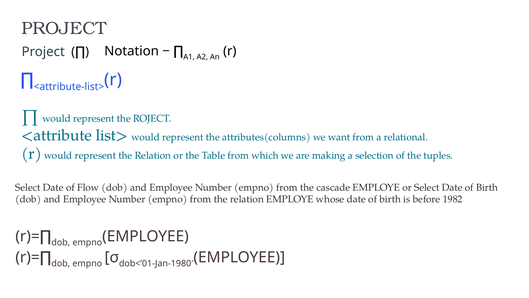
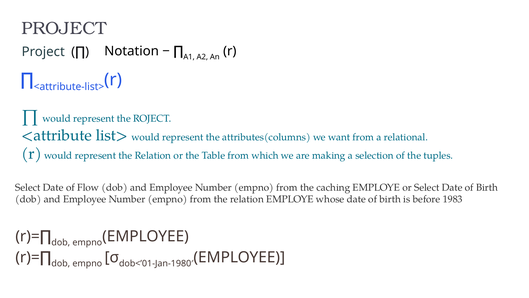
cascade: cascade -> caching (333, 187)
1982: 1982 -> 1983 (453, 199)
